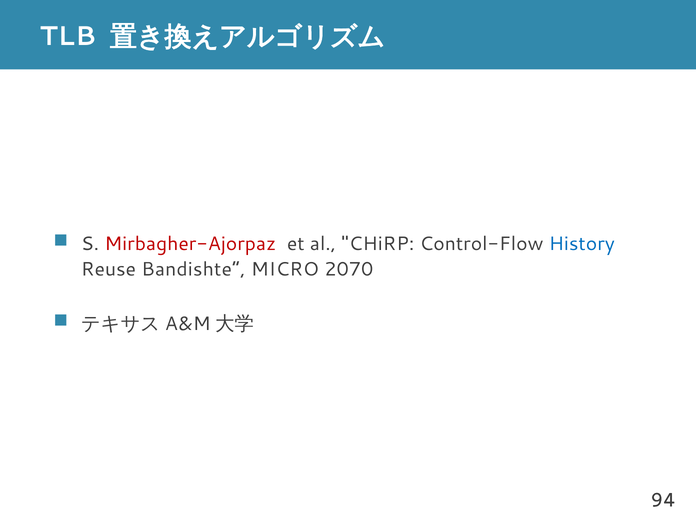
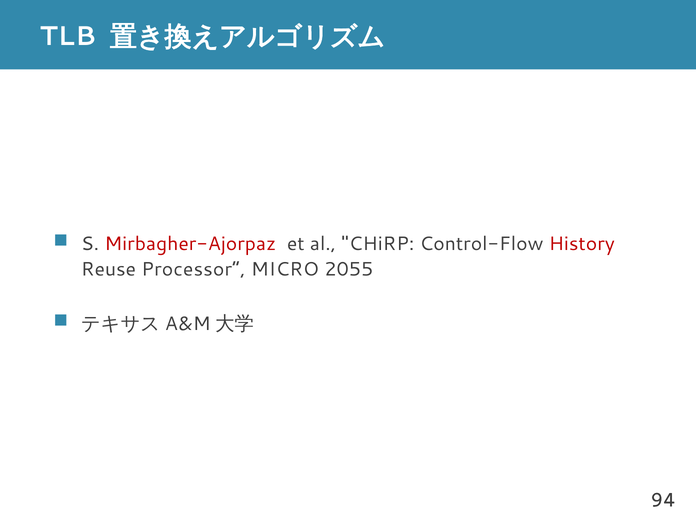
History colour: blue -> red (582, 244)
Bandishte“: Bandishte“ -> Processor“ (193, 270)
2070: 2070 -> 2055 (349, 270)
